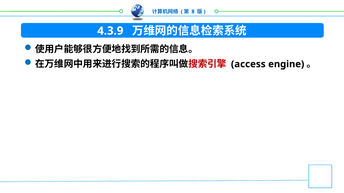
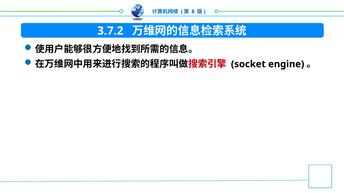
4.3.9: 4.3.9 -> 3.7.2 (110, 31)
access: access -> socket (248, 64)
